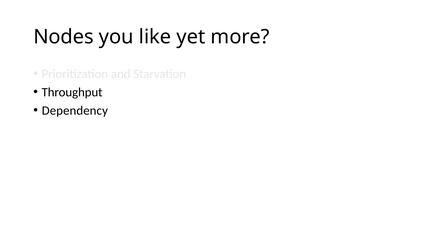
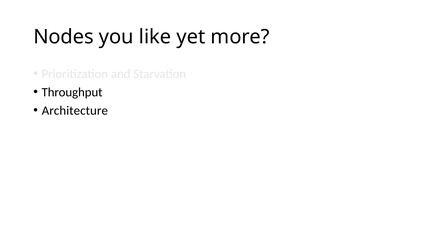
Dependency: Dependency -> Architecture (75, 111)
